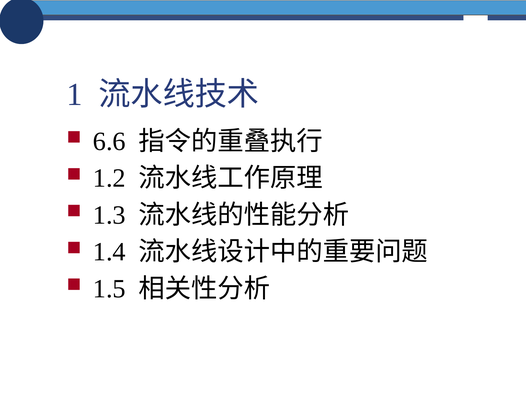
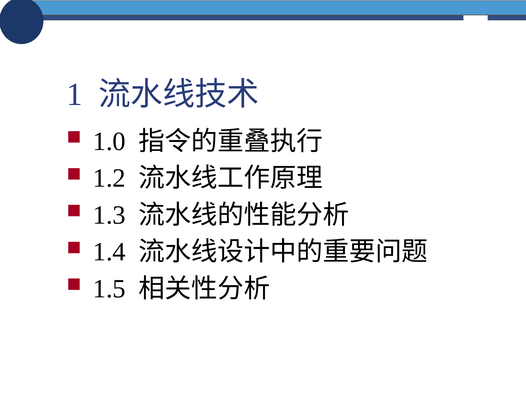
6.6: 6.6 -> 1.0 (109, 141)
